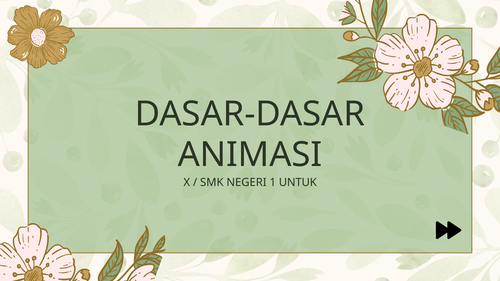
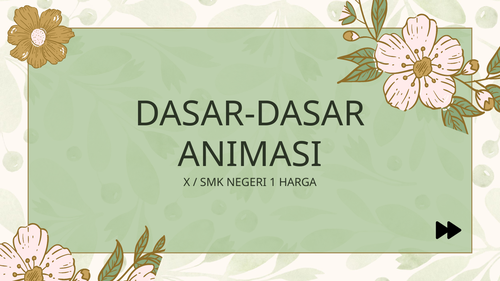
UNTUK: UNTUK -> HARGA (298, 183)
